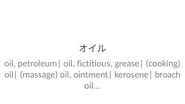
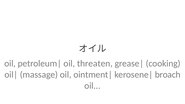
fictitious: fictitious -> threaten (95, 64)
